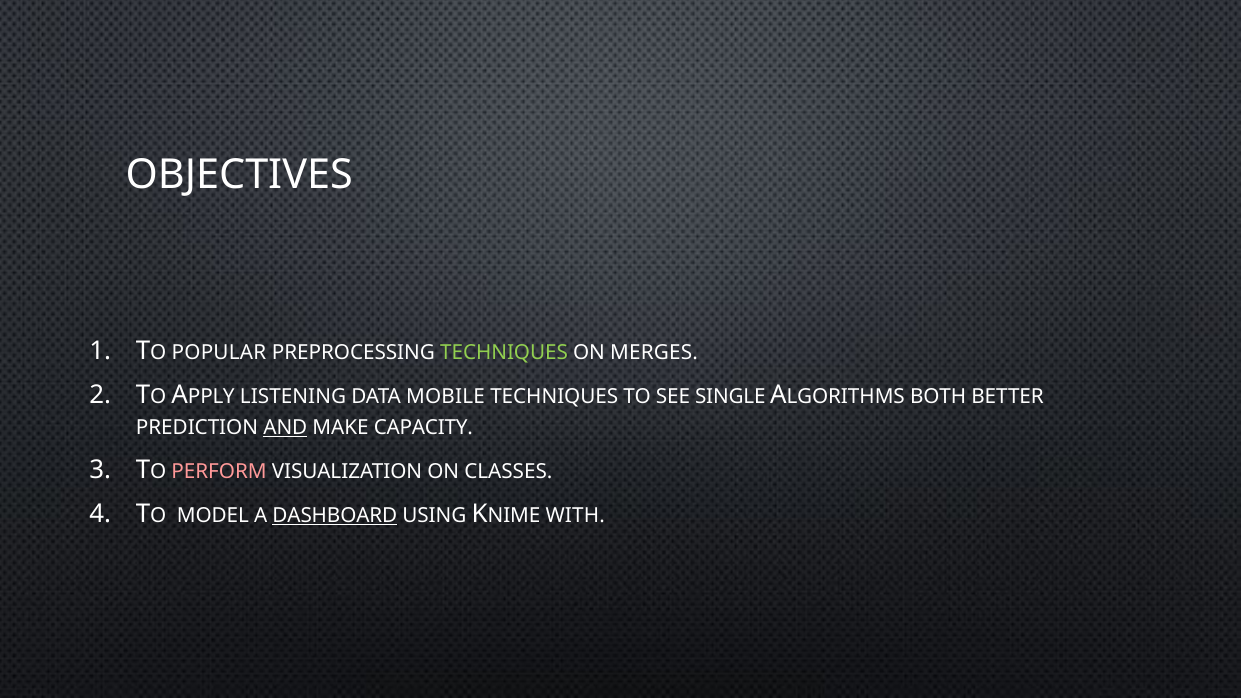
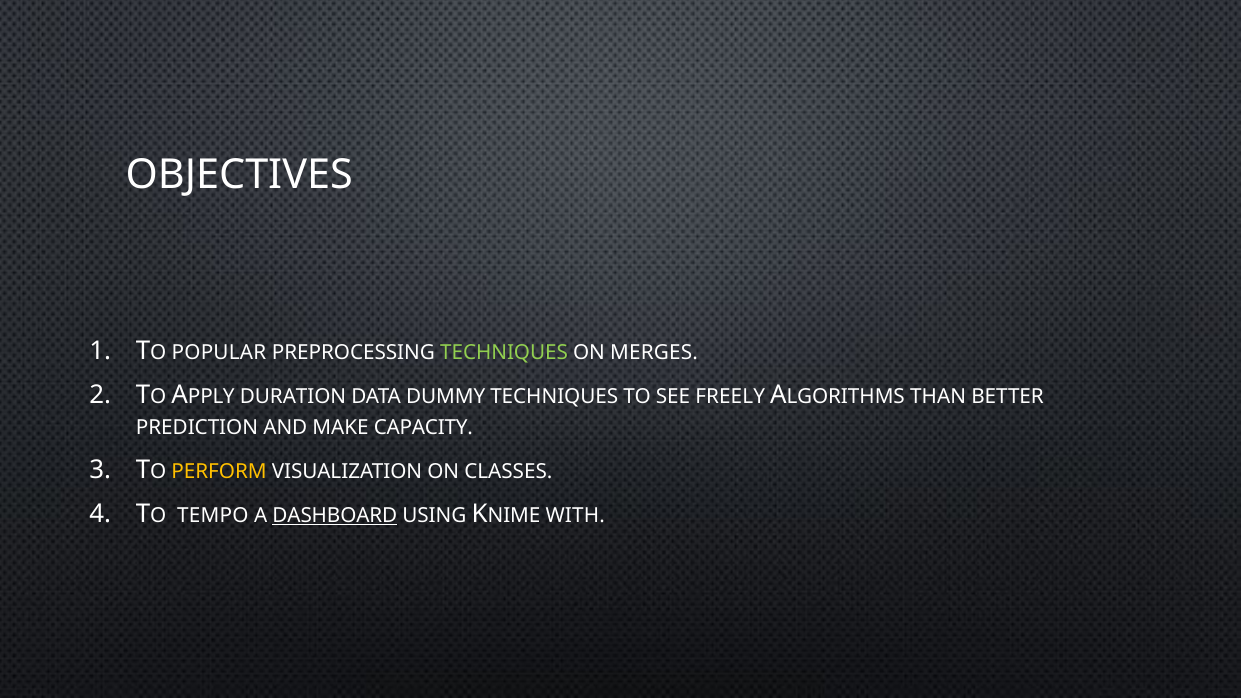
LISTENING: LISTENING -> DURATION (293, 397)
MOBILE: MOBILE -> DUMMY (446, 397)
SINGLE: SINGLE -> FREELY (730, 397)
BOTH: BOTH -> THAN (938, 397)
AND underline: present -> none (285, 428)
PERFORM colour: pink -> yellow (219, 472)
MODEL: MODEL -> TEMPO (213, 516)
